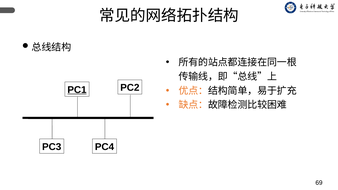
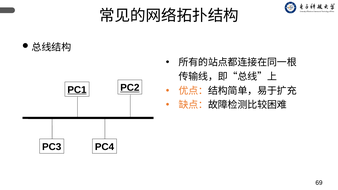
PC2 underline: none -> present (130, 88)
